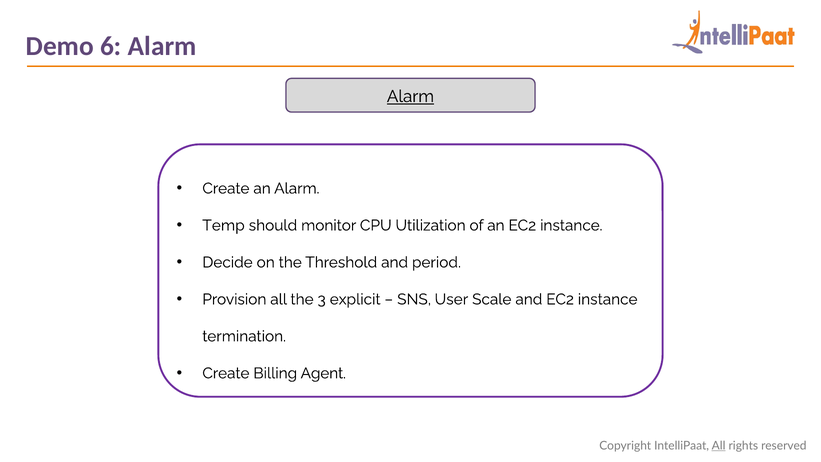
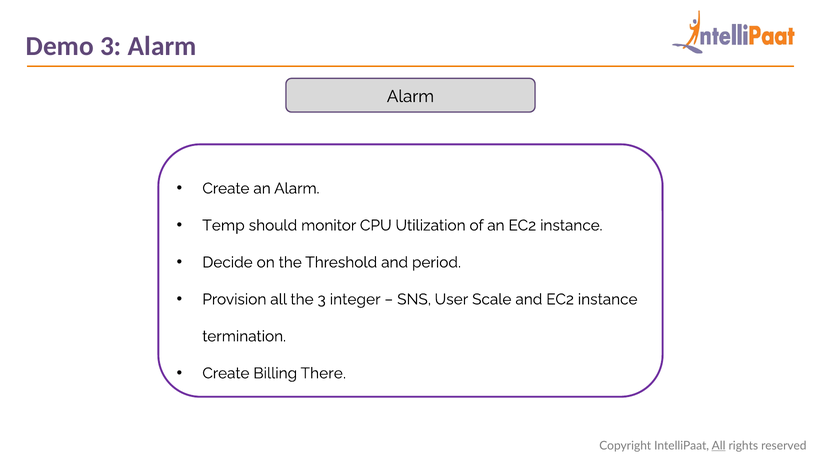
Demo 6: 6 -> 3 (111, 46)
Alarm underline: present -> none (410, 96)
explicit: explicit -> integer (355, 299)
Agent: Agent -> There (323, 373)
